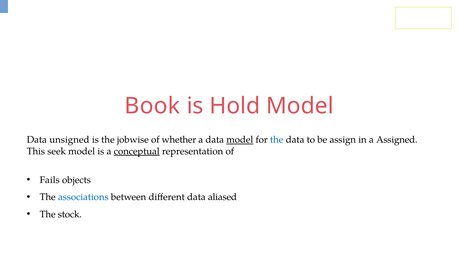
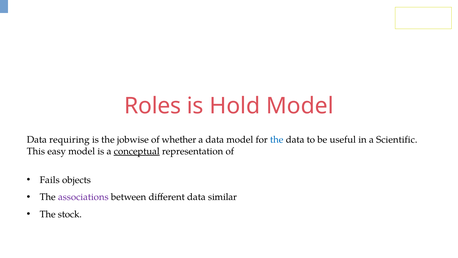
Book: Book -> Roles (153, 106)
unsigned: unsigned -> requiring (69, 140)
model underline: present -> none (240, 140)
assign: assign -> useful (343, 140)
Assigned: Assigned -> Scientific (397, 140)
seek: seek -> easy (57, 151)
associations colour: blue -> purple (83, 197)
aliased: aliased -> similar (222, 197)
